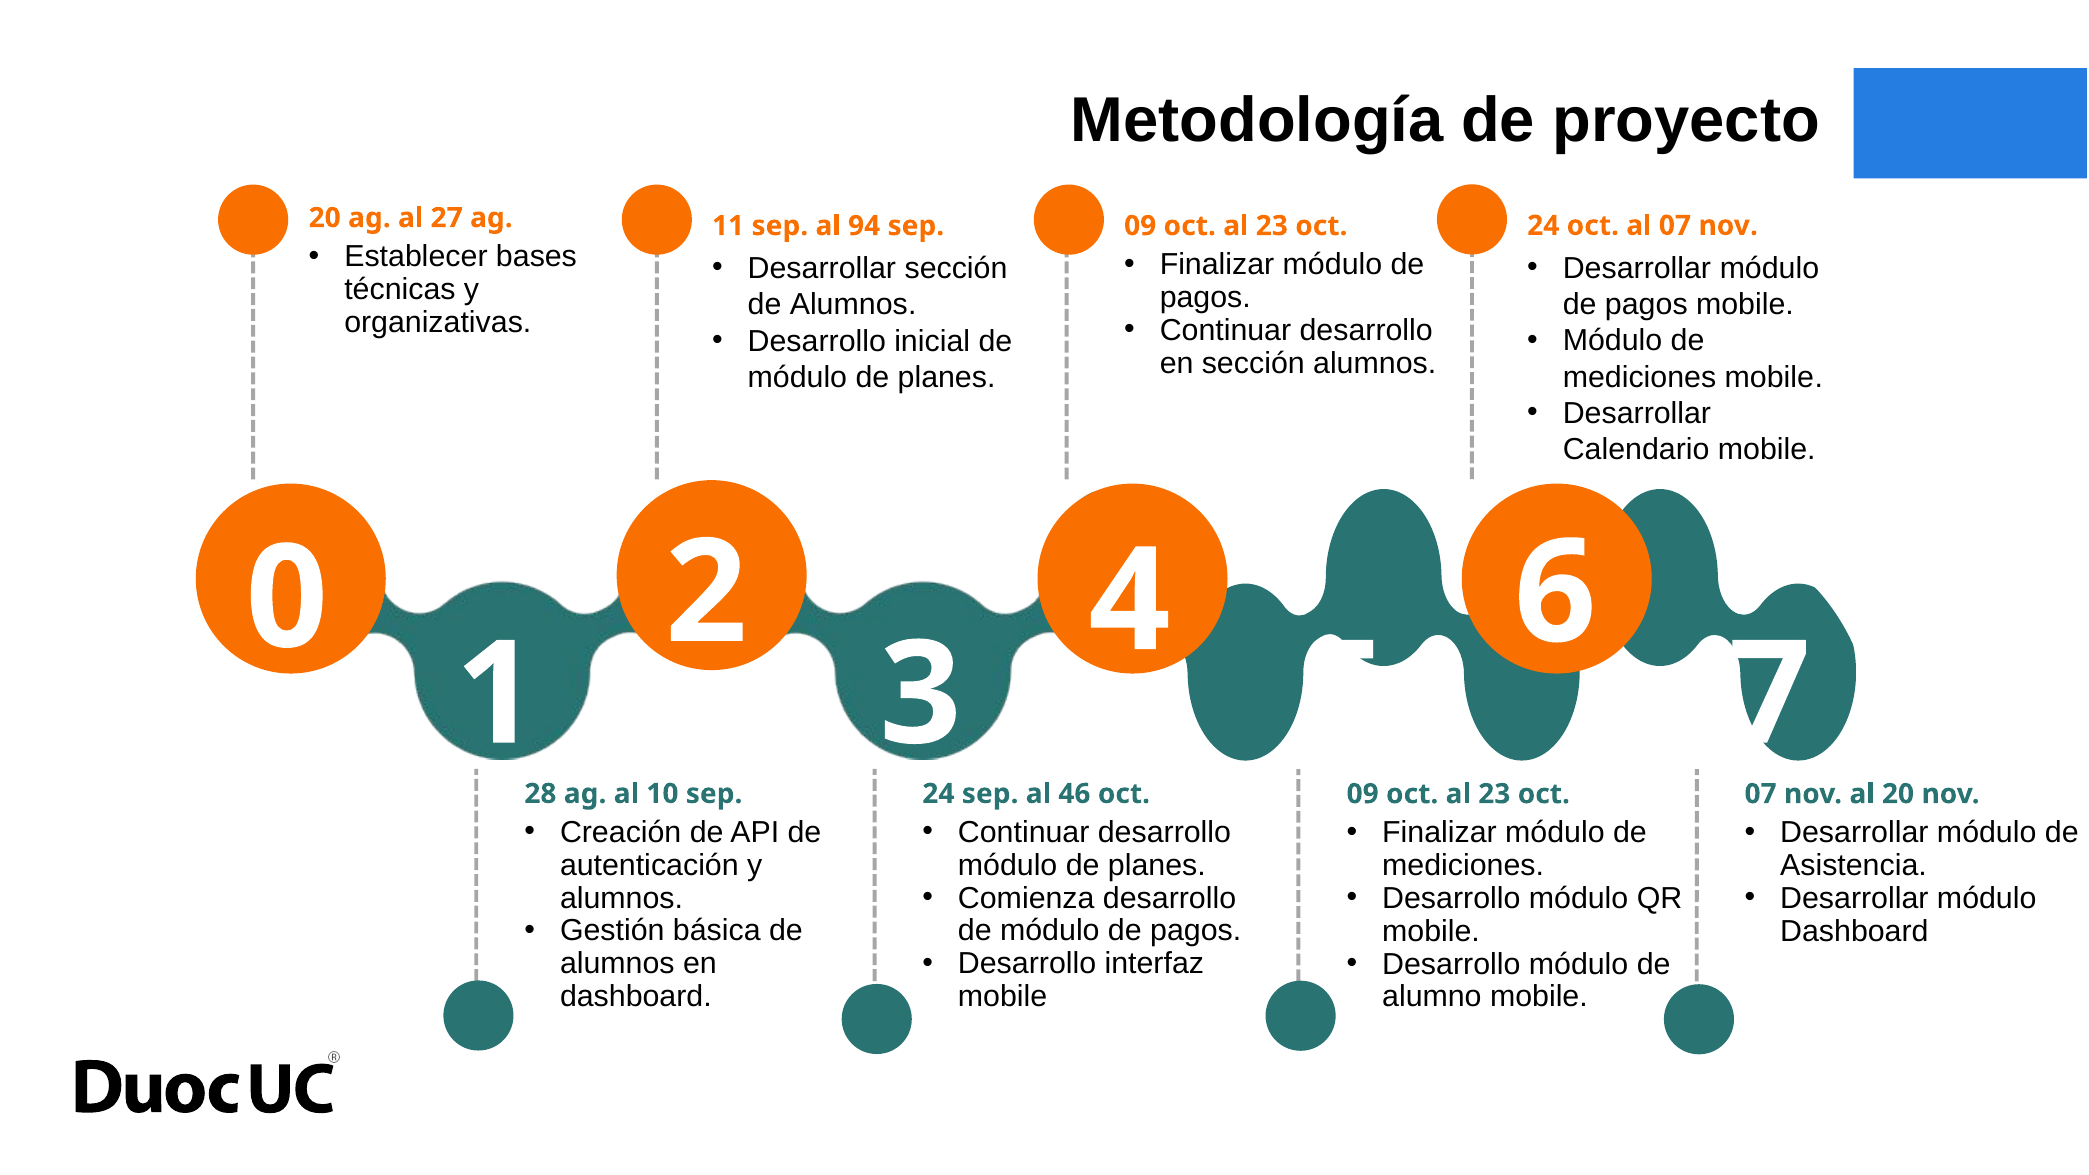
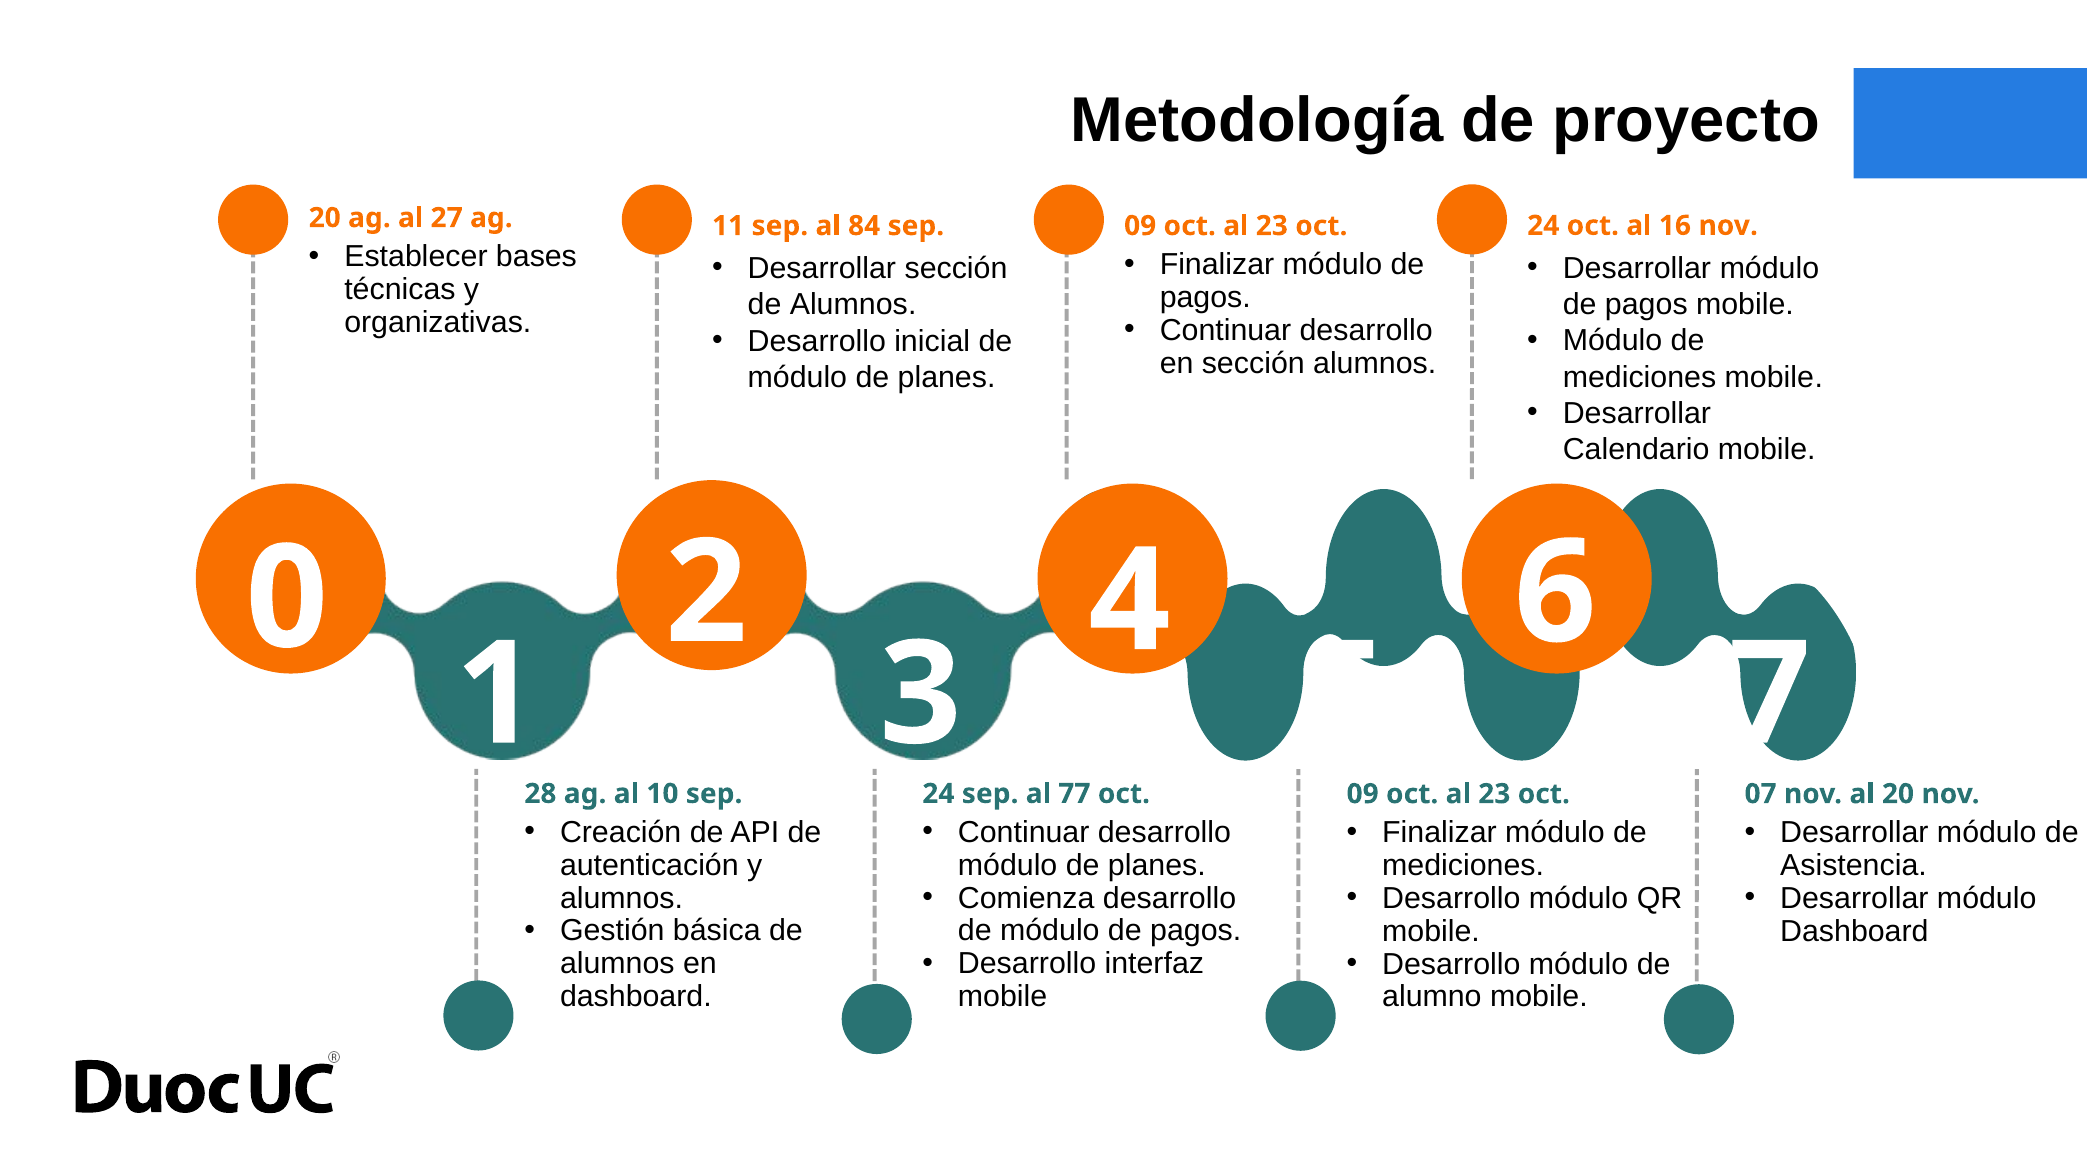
al 07: 07 -> 16 (1675, 226)
94: 94 -> 84 (864, 226)
46: 46 -> 77 (1074, 794)
